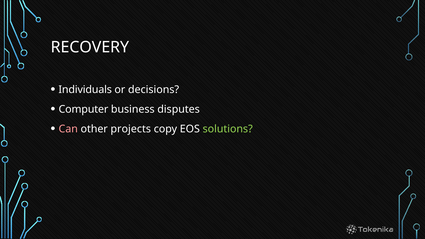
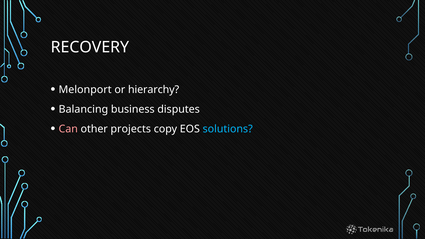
Individuals: Individuals -> Melonport (85, 90)
decisions: decisions -> hierarchy (154, 90)
Computer: Computer -> Balancing (83, 109)
solutions colour: light green -> light blue (228, 129)
